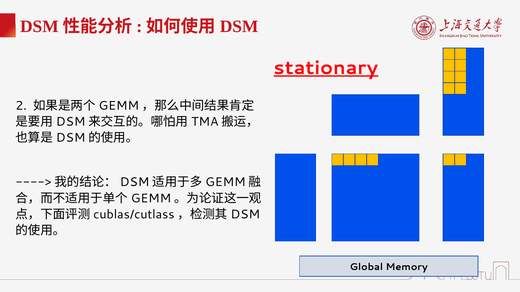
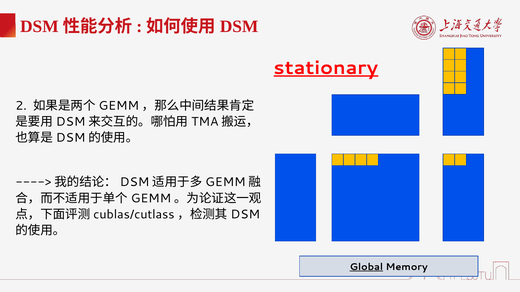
Global underline: none -> present (366, 267)
